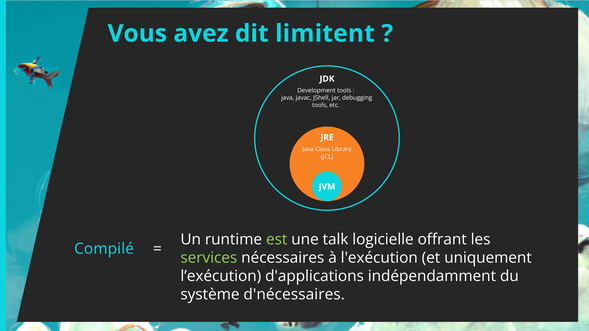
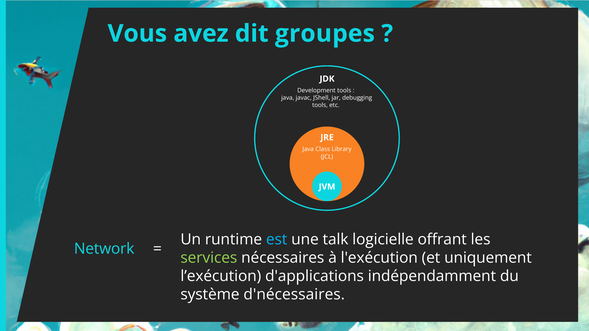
limitent: limitent -> groupes (325, 34)
est colour: light green -> light blue (277, 240)
Compilé: Compilé -> Network (104, 249)
